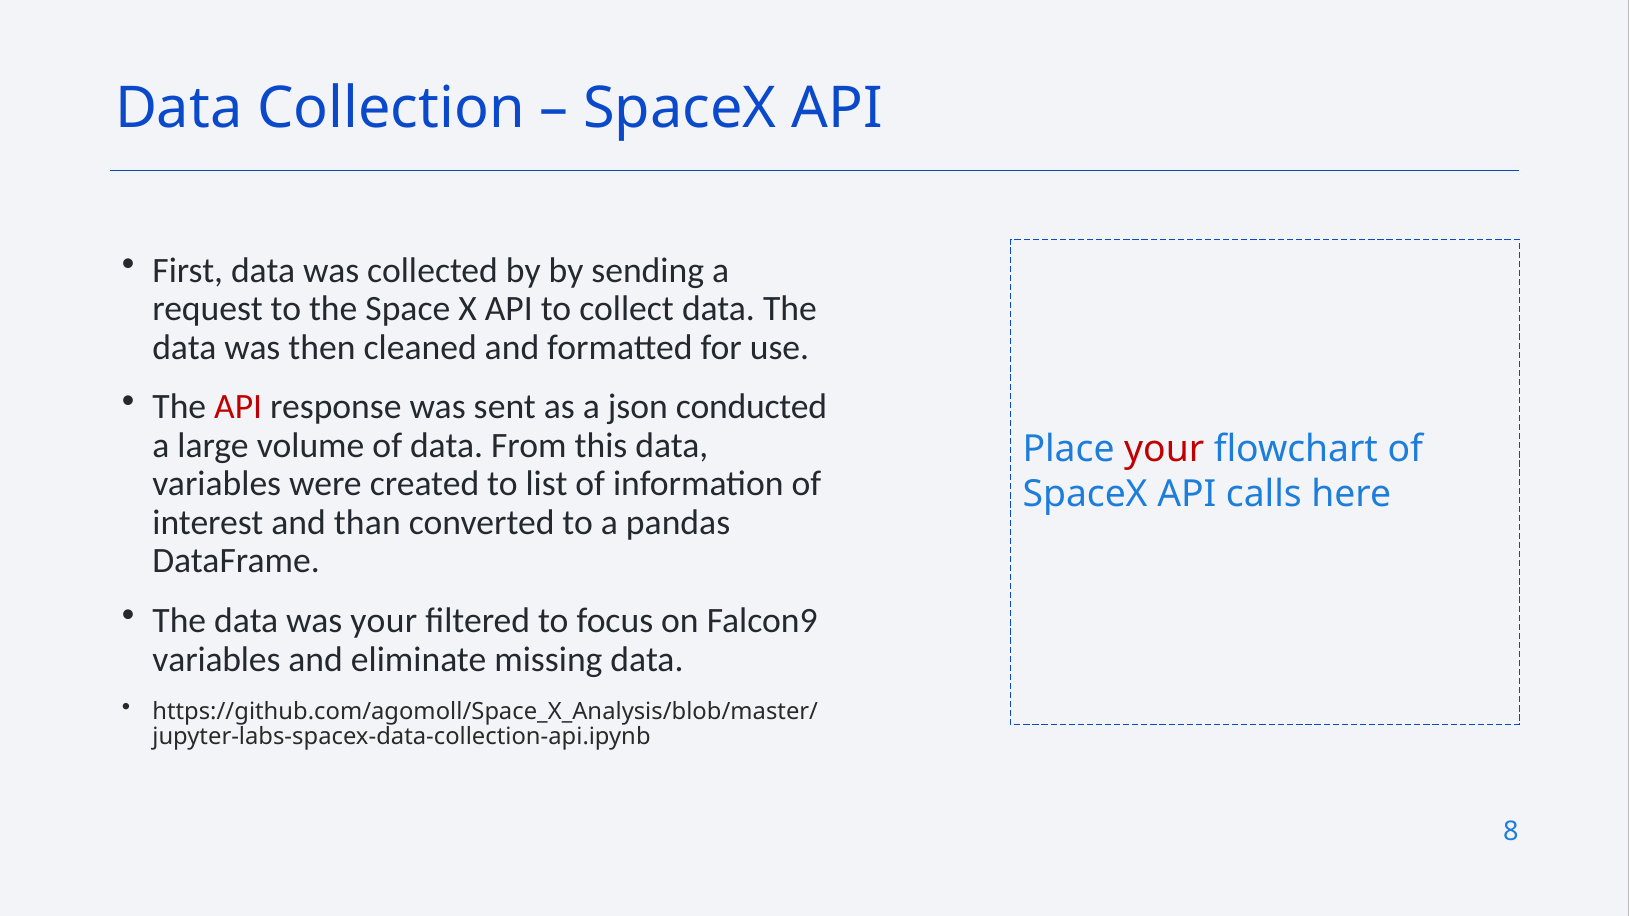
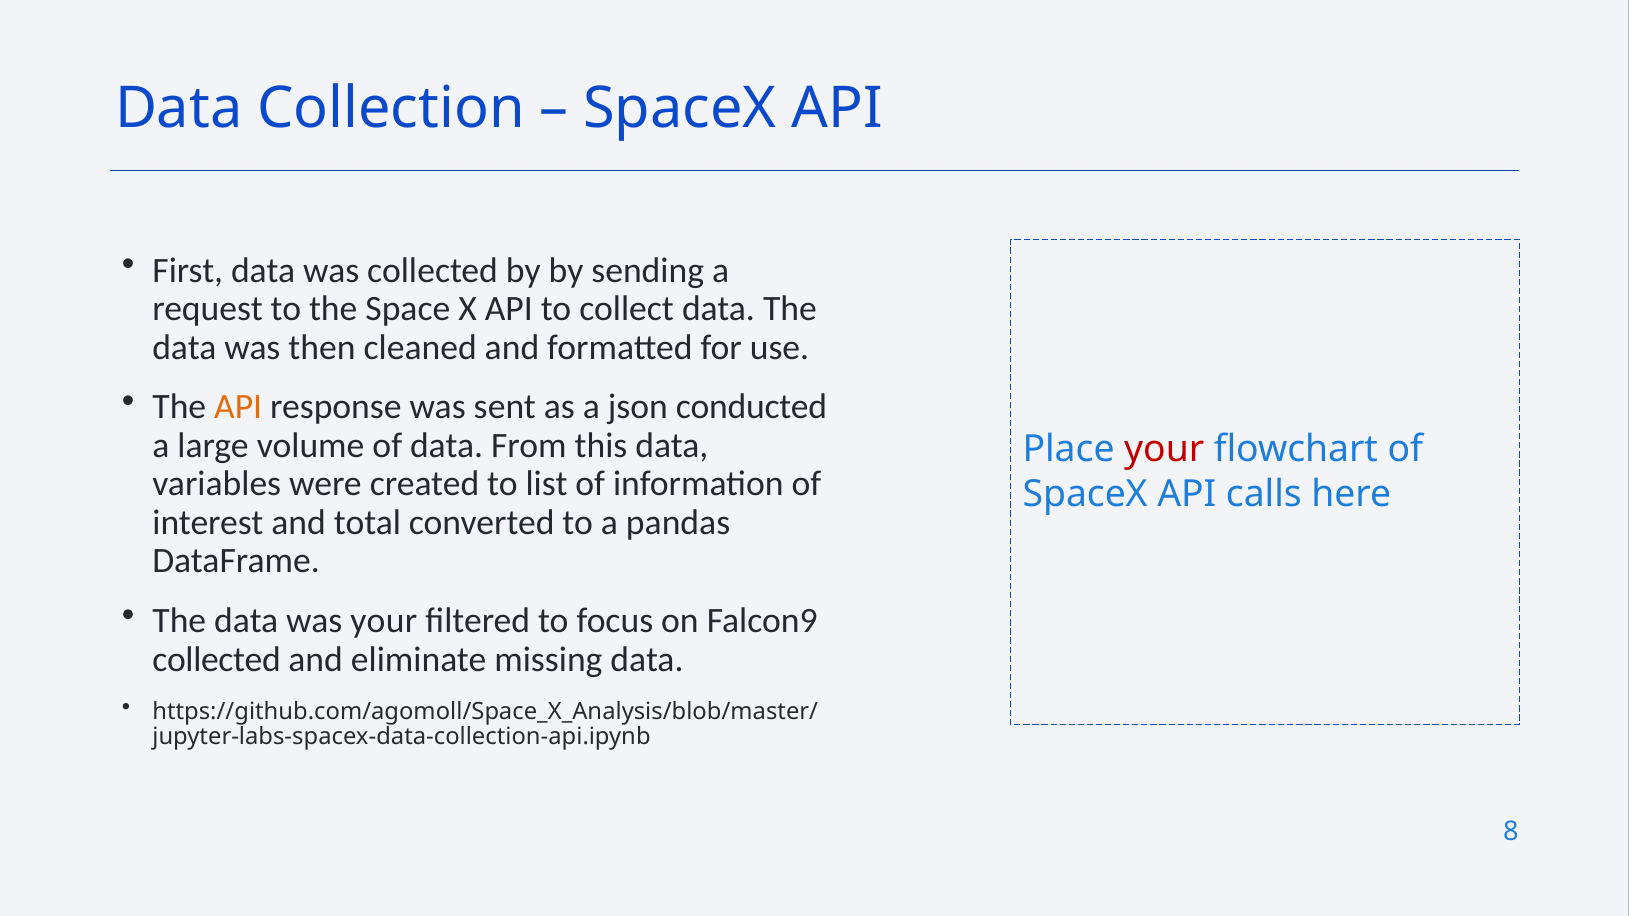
API colour: red -> orange (238, 407)
than: than -> total (367, 523)
variables: variables -> collected (217, 660)
